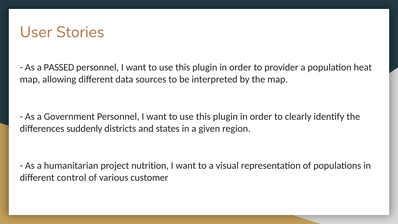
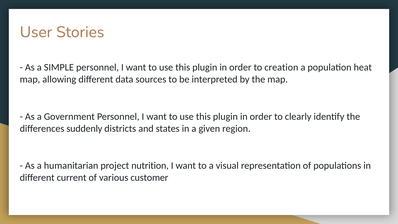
PASSED: PASSED -> SIMPLE (59, 67)
provider: provider -> creation (281, 67)
control: control -> current (72, 177)
